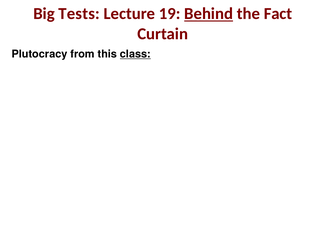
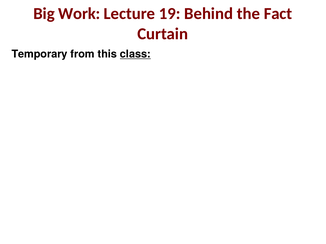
Tests: Tests -> Work (79, 14)
Behind underline: present -> none (209, 14)
Plutocracy: Plutocracy -> Temporary (40, 54)
